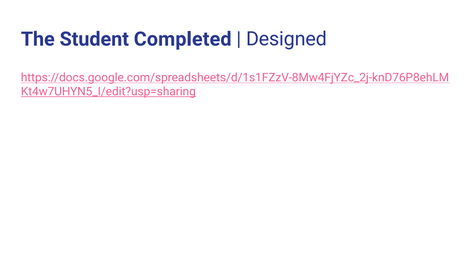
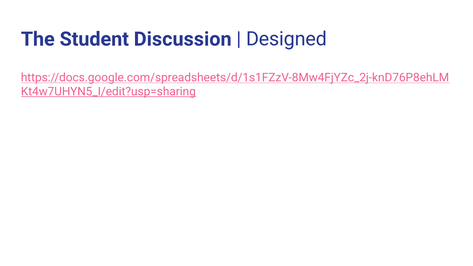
Completed: Completed -> Discussion (183, 39)
